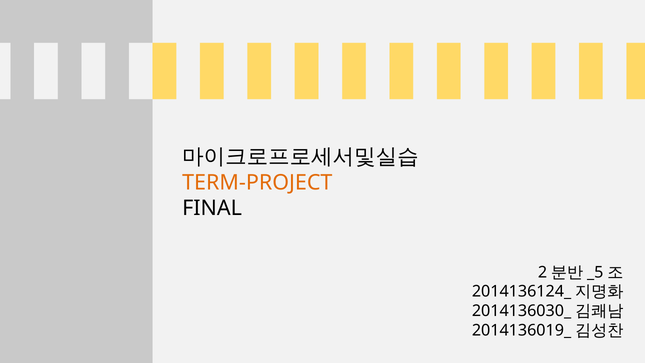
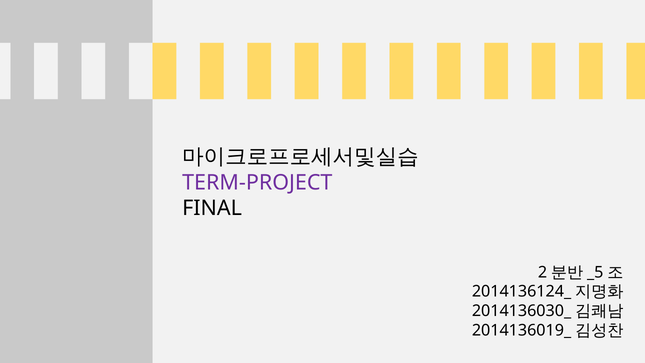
TERM-PROJECT colour: orange -> purple (257, 182)
